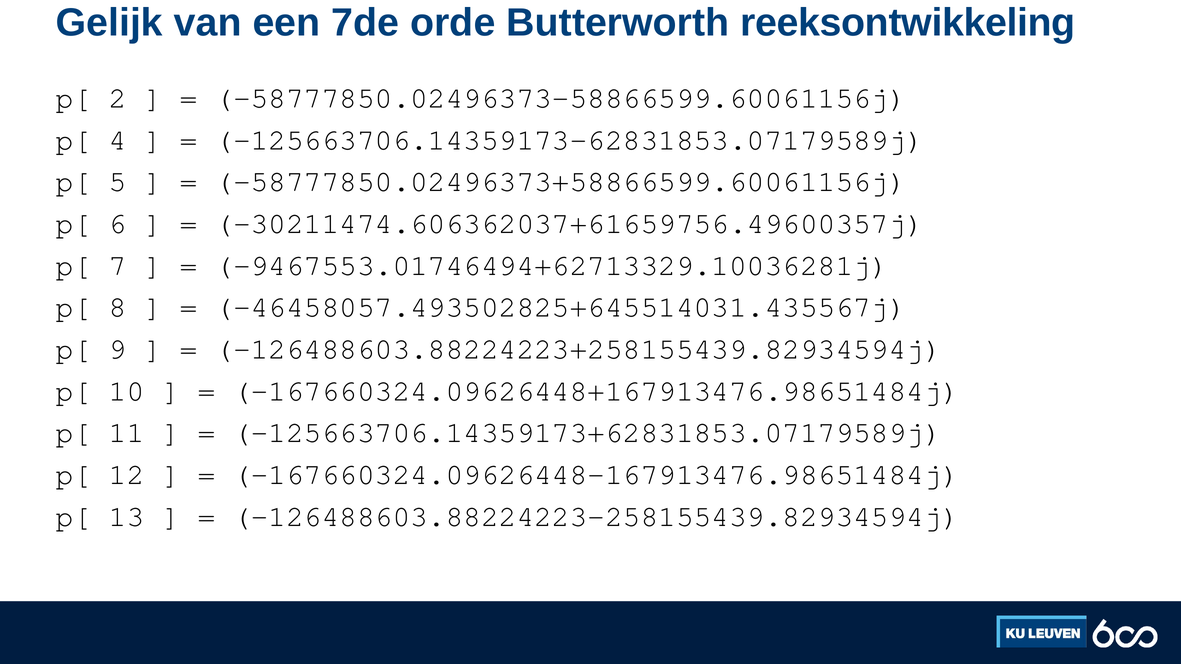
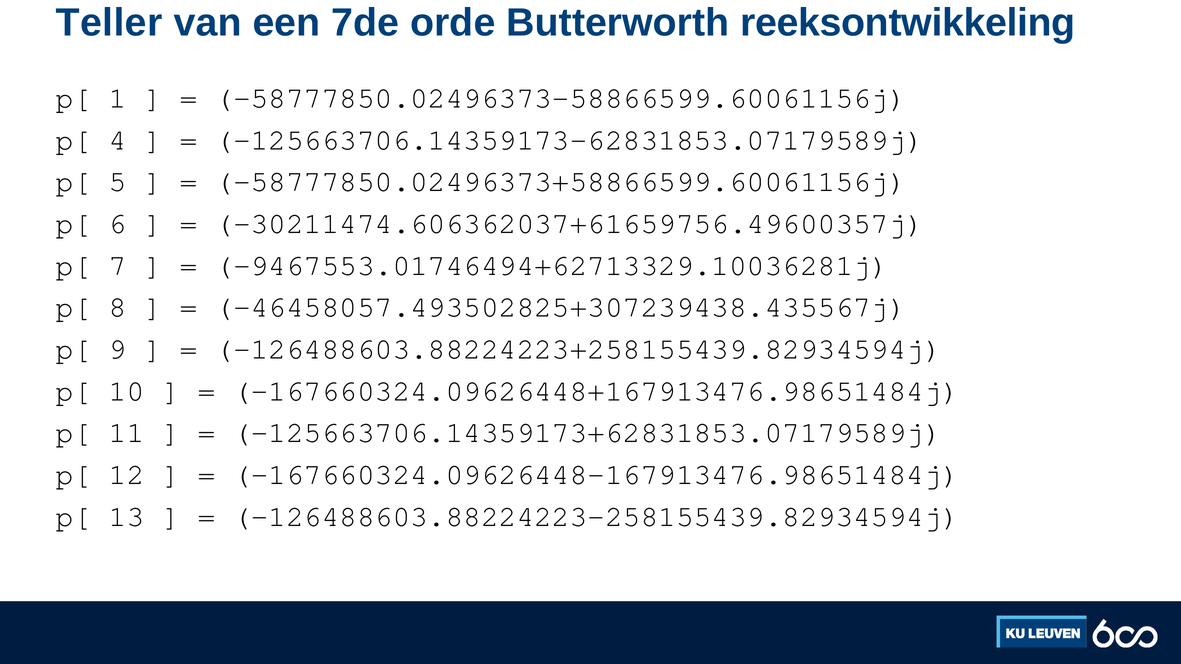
Gelijk: Gelijk -> Teller (109, 23)
2: 2 -> 1 (118, 98)
-46458057.493502825+645514031.435567j: -46458057.493502825+645514031.435567j -> -46458057.493502825+307239438.435567j (561, 307)
